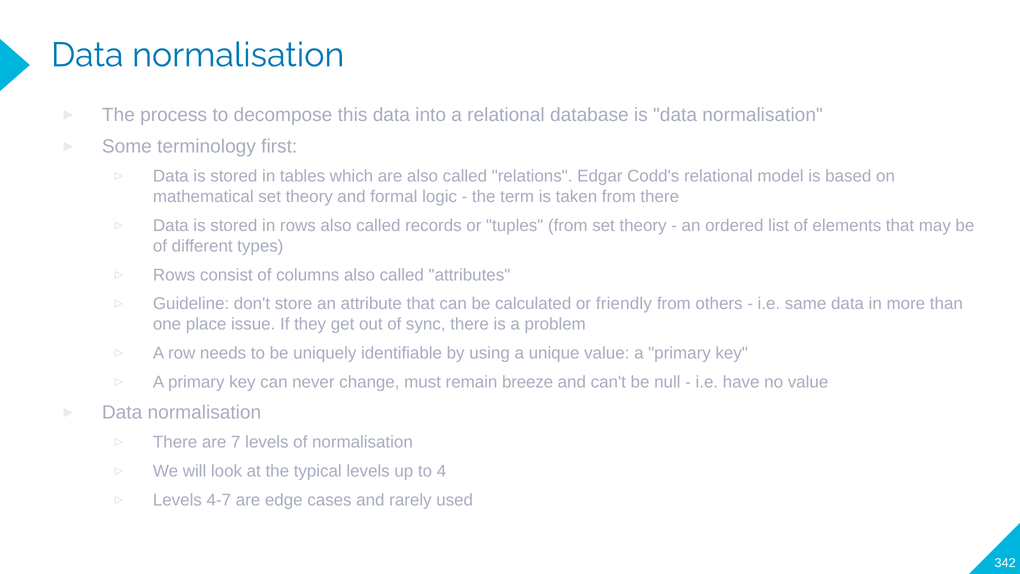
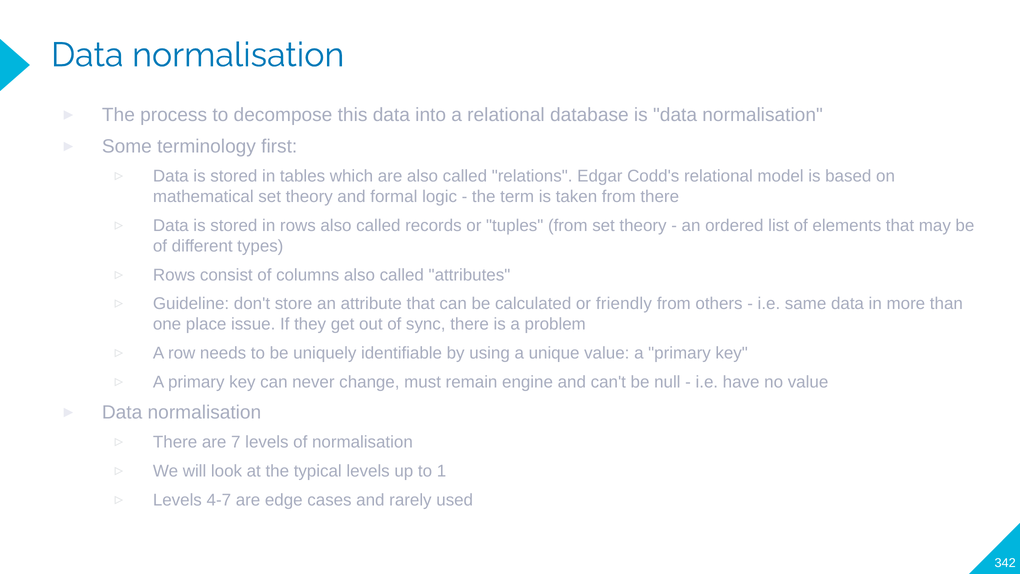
breeze: breeze -> engine (528, 382)
4: 4 -> 1 (442, 471)
